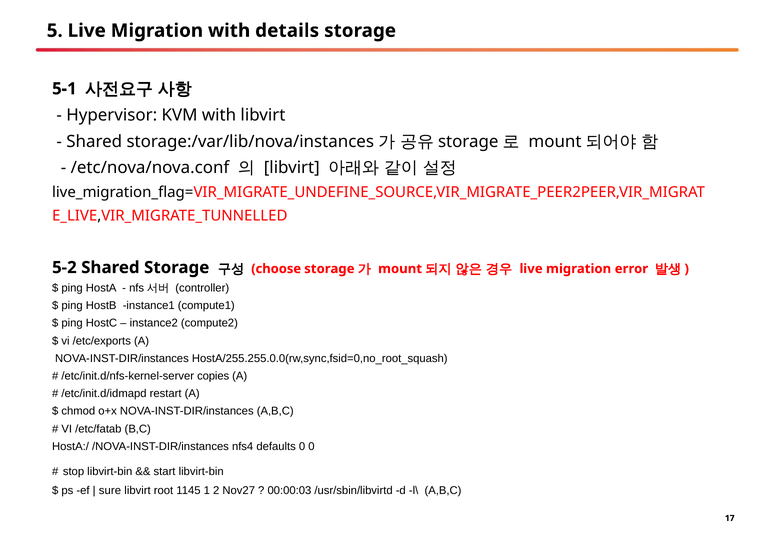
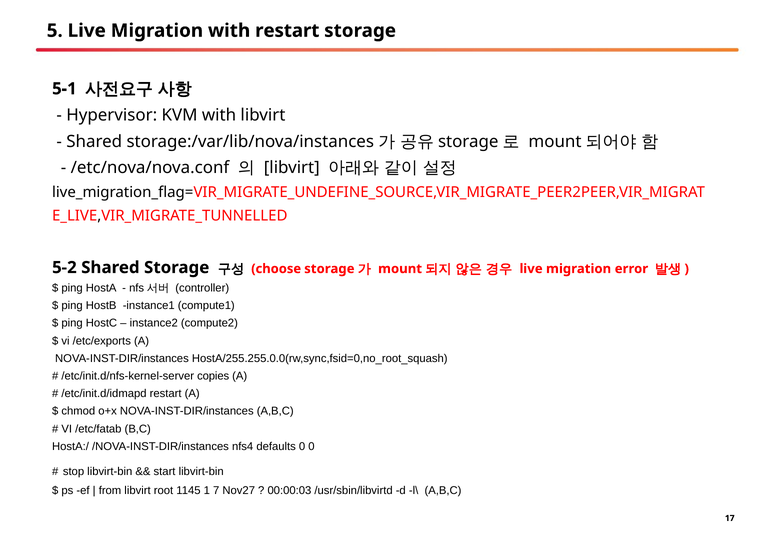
with details: details -> restart (287, 31)
sure: sure -> from (110, 490)
2: 2 -> 7 (216, 490)
